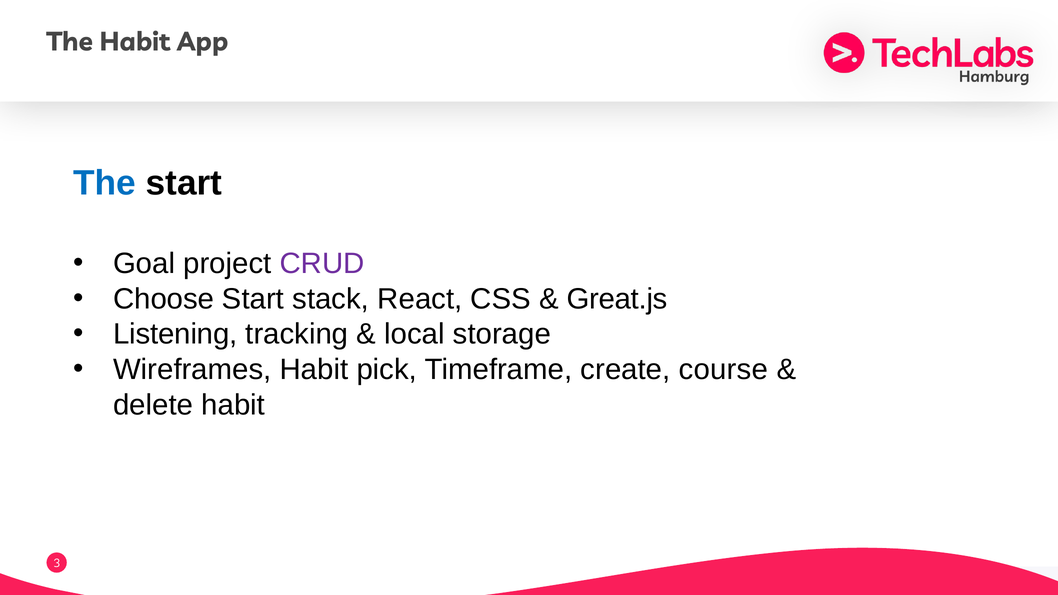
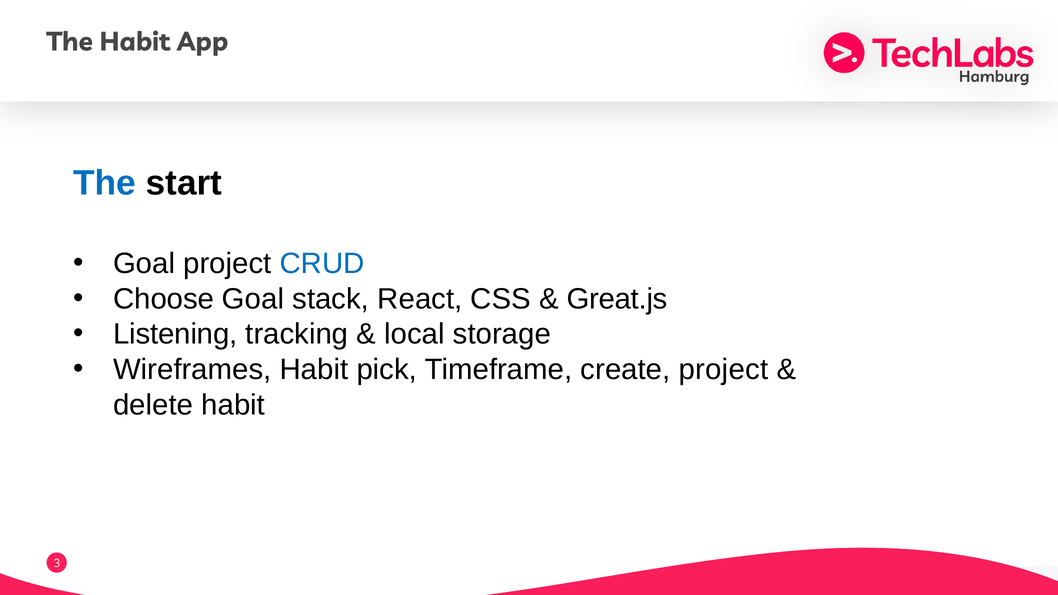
CRUD colour: purple -> blue (322, 264)
Choose Start: Start -> Goal (253, 299)
create course: course -> project (723, 370)
